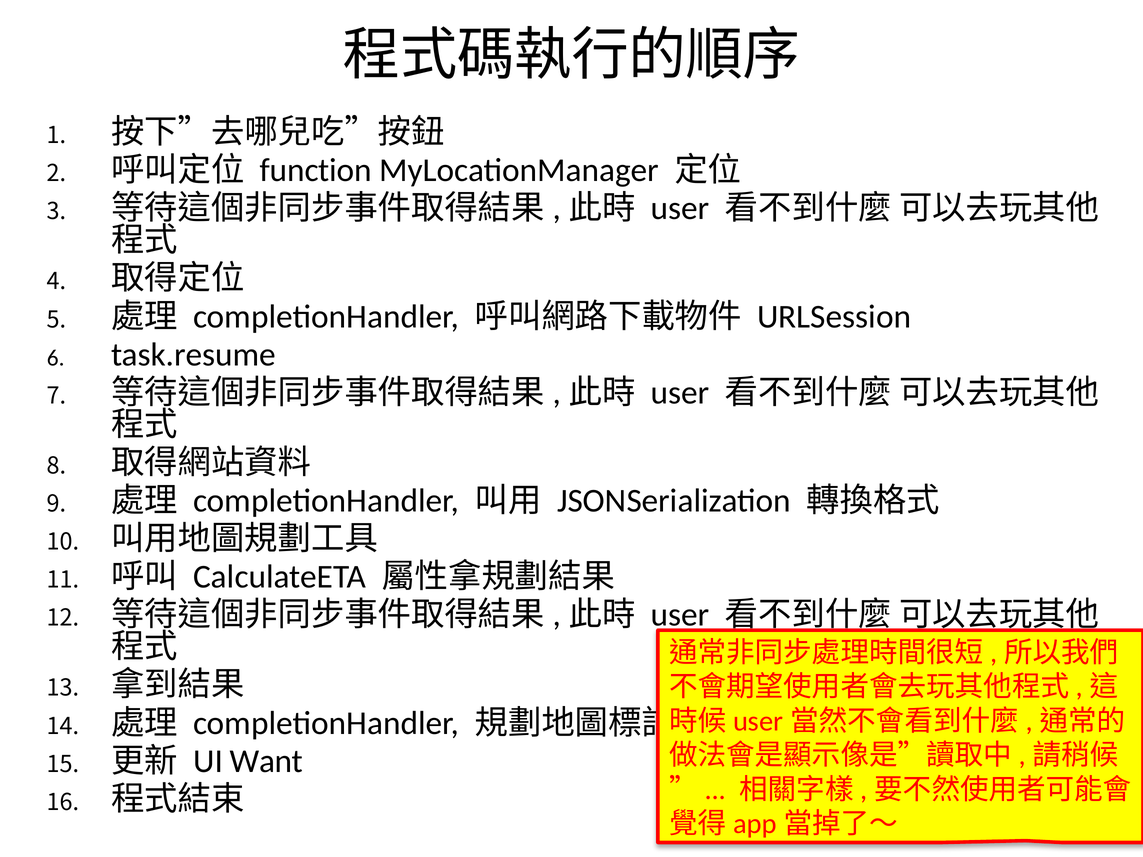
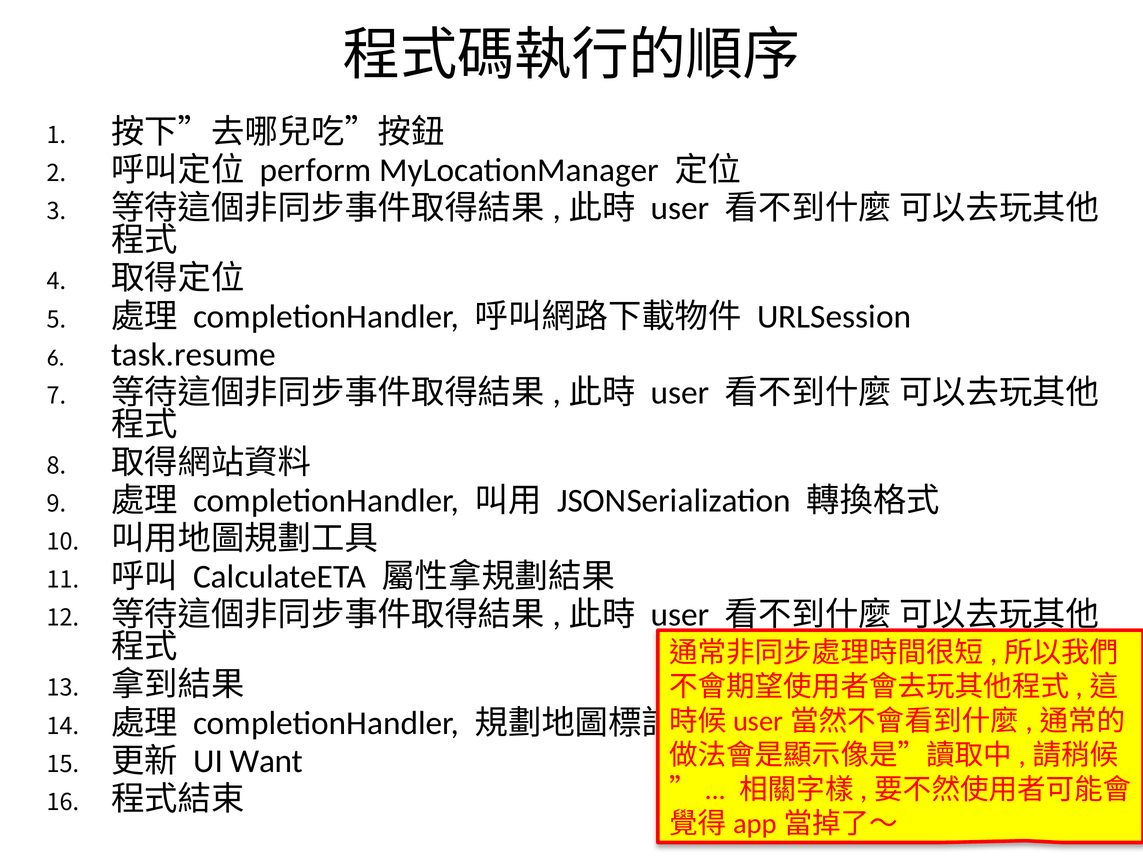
function: function -> perform (316, 170)
